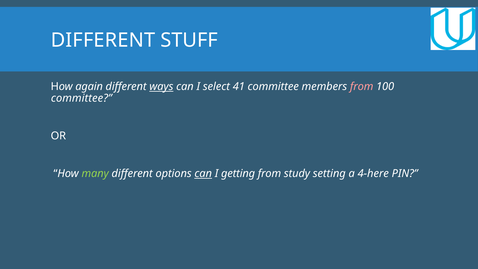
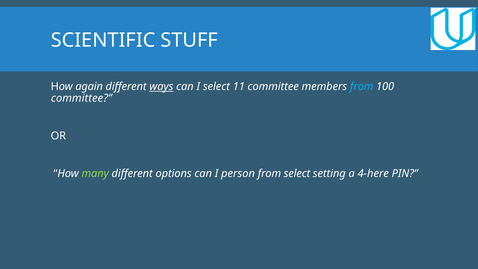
DIFFERENT: DIFFERENT -> SCIENTIFIC (103, 40)
41: 41 -> 11 (239, 87)
from colour: pink -> light blue (362, 87)
can underline: present -> none (203, 174)
getting: getting -> person (238, 174)
from study: study -> select (297, 174)
